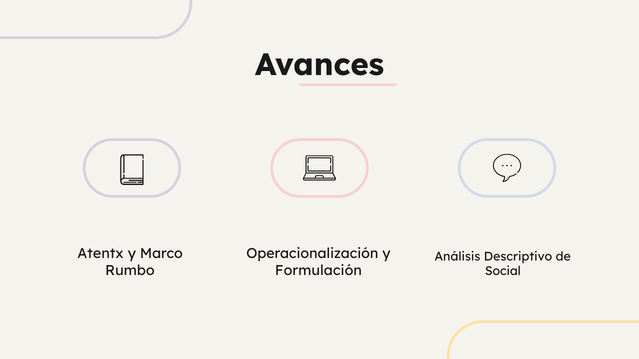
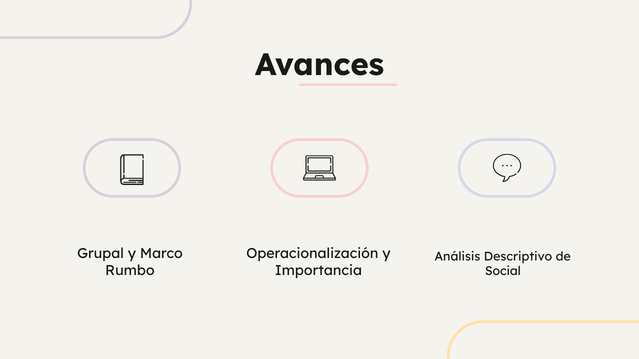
Atentx: Atentx -> Grupal (100, 254)
Formulación: Formulación -> Importancia (319, 271)
